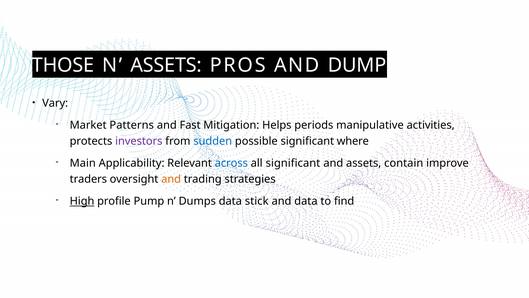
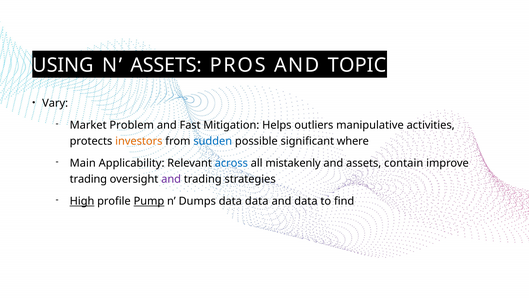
THOSE: THOSE -> USING (63, 65)
DUMP: DUMP -> TOPIC (357, 65)
Patterns: Patterns -> Problem (132, 125)
periods: periods -> outliers (314, 125)
investors colour: purple -> orange (139, 141)
all significant: significant -> mistakenly (293, 163)
traders: traders -> trading (88, 179)
and colour: orange -> purple (171, 179)
Pump underline: none -> present (149, 201)
data stick: stick -> data (257, 201)
